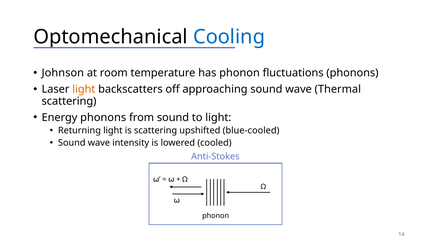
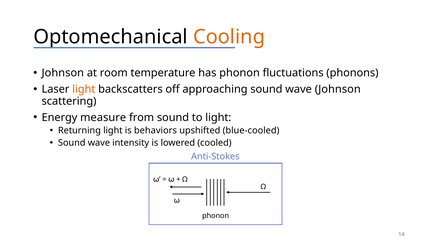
Cooling colour: blue -> orange (229, 37)
wave Thermal: Thermal -> Johnson (338, 89)
Energy phonons: phonons -> measure (103, 118)
is scattering: scattering -> behaviors (155, 131)
